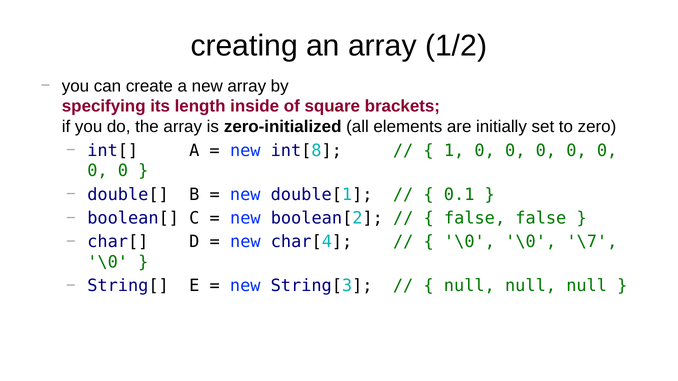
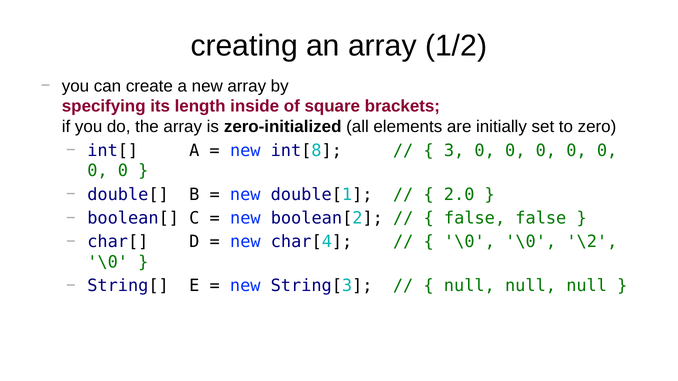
1: 1 -> 3 (454, 151)
0.1: 0.1 -> 2.0 (459, 195)
\7: \7 -> \2 (592, 242)
